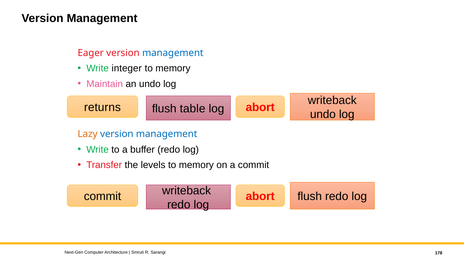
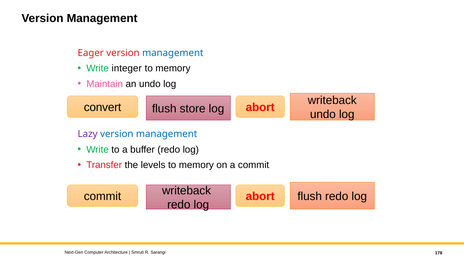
returns: returns -> convert (103, 107)
table: table -> store (193, 109)
Lazy colour: orange -> purple (88, 134)
